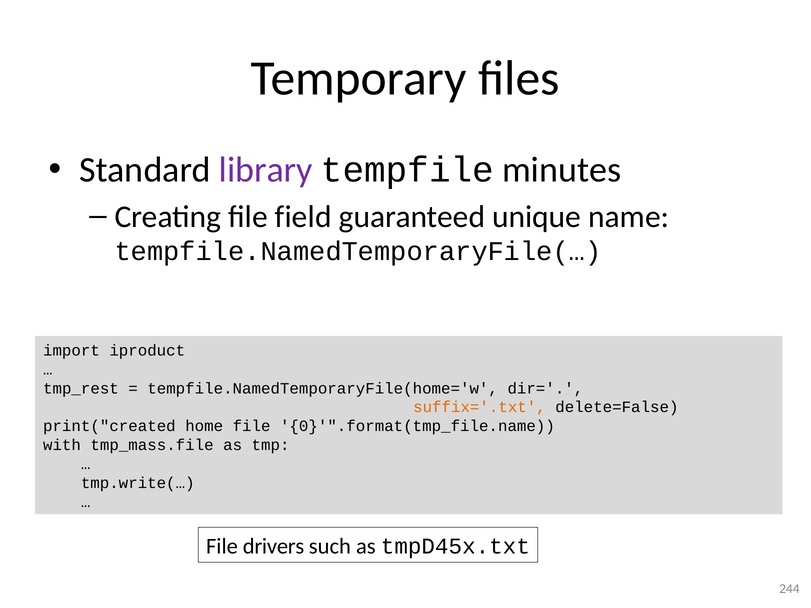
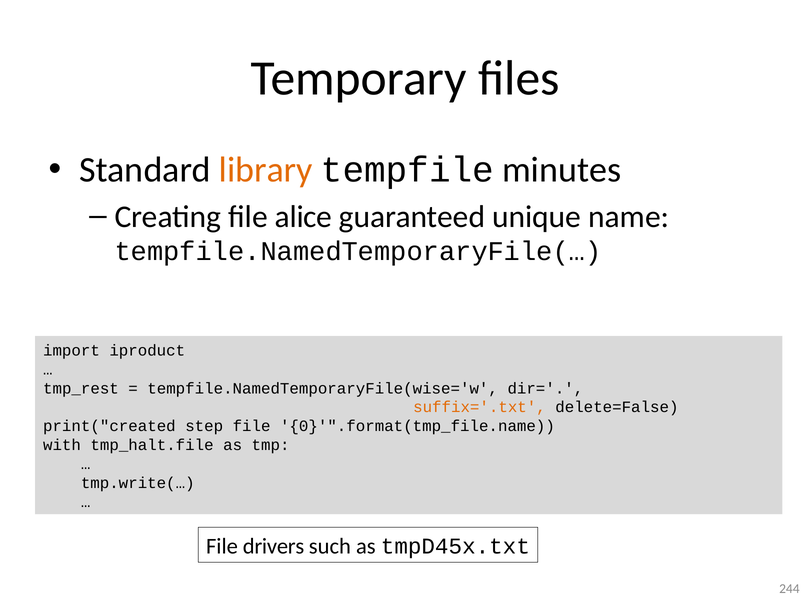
library colour: purple -> orange (266, 170)
field: field -> alice (304, 217)
tempfile.NamedTemporaryFile(home='w: tempfile.NamedTemporaryFile(home='w -> tempfile.NamedTemporaryFile(wise='w (323, 388)
home: home -> step (204, 426)
tmp_mass.file: tmp_mass.file -> tmp_halt.file (152, 445)
